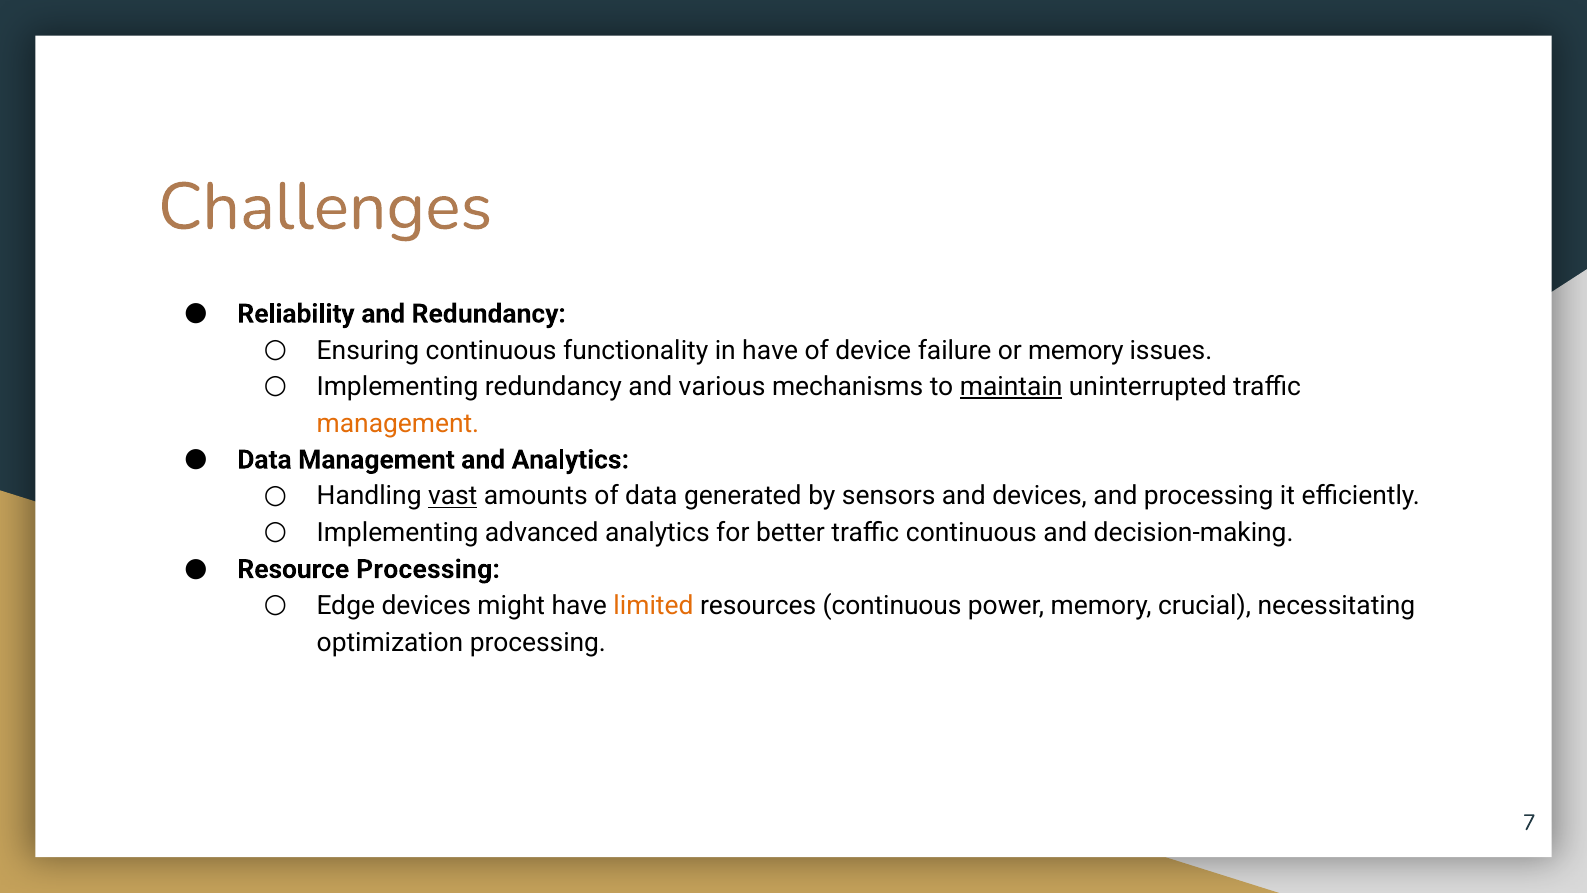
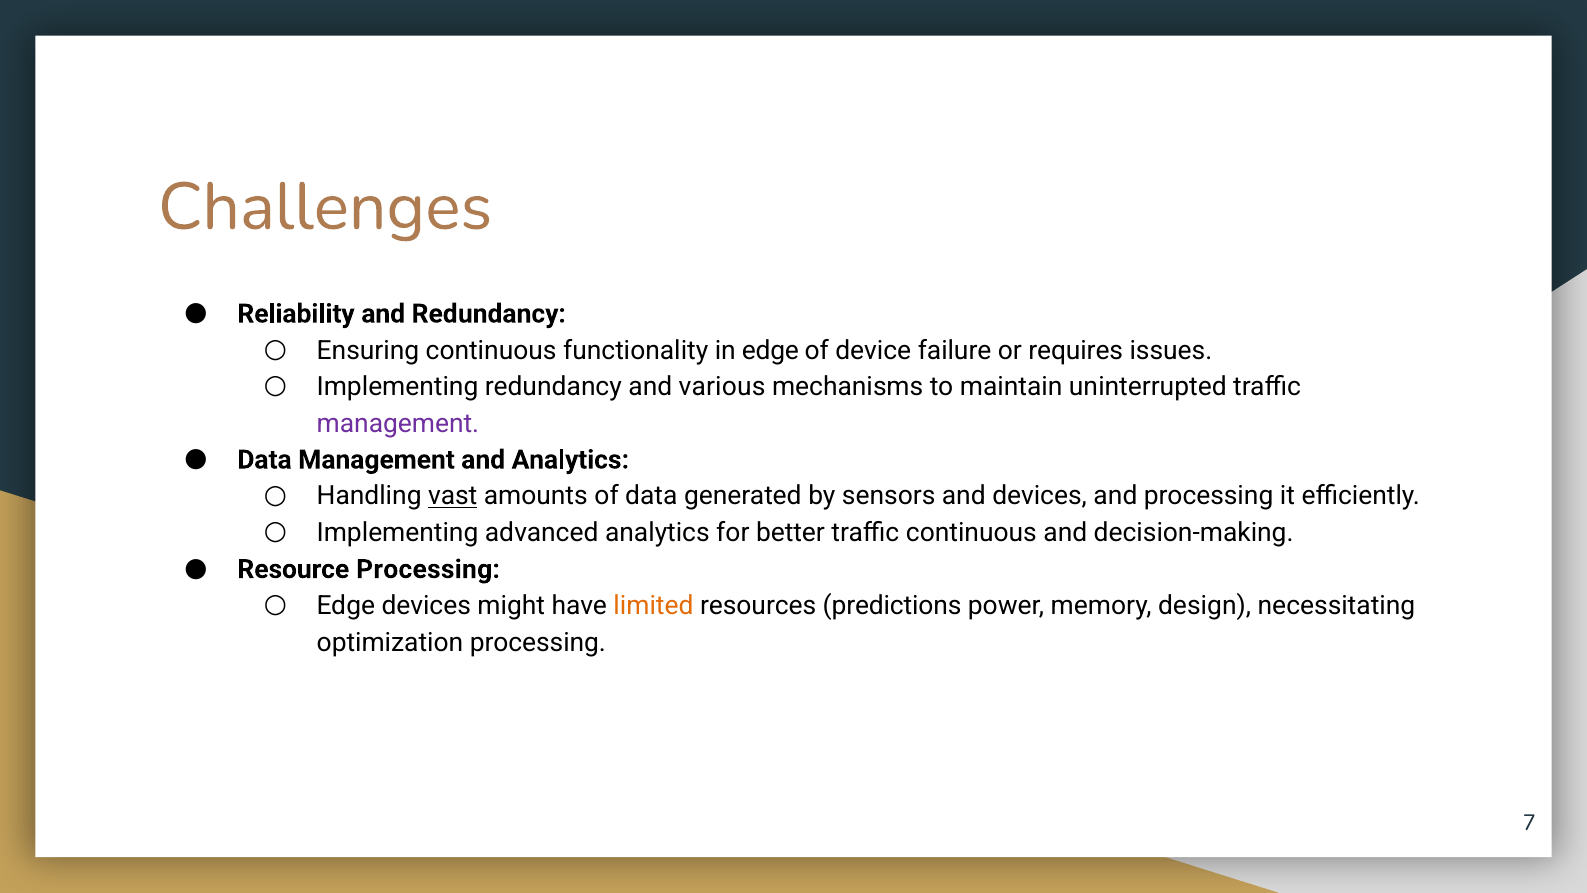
in have: have -> edge (770, 350)
or memory: memory -> requires (1076, 350)
maintain underline: present -> none (1011, 387)
management colour: orange -> purple (398, 423)
resources continuous: continuous -> predictions (892, 606)
crucial: crucial -> design (1205, 606)
